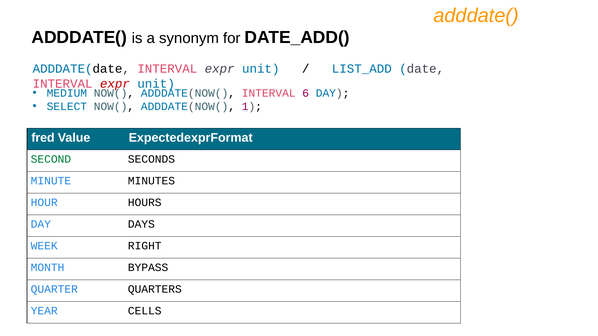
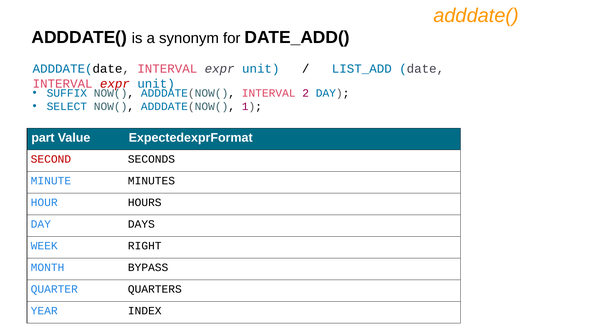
MEDIUM: MEDIUM -> SUFFIX (67, 93)
6: 6 -> 2 (306, 93)
fred: fred -> part (43, 138)
SECOND colour: green -> red (51, 159)
CELLS: CELLS -> INDEX (145, 311)
